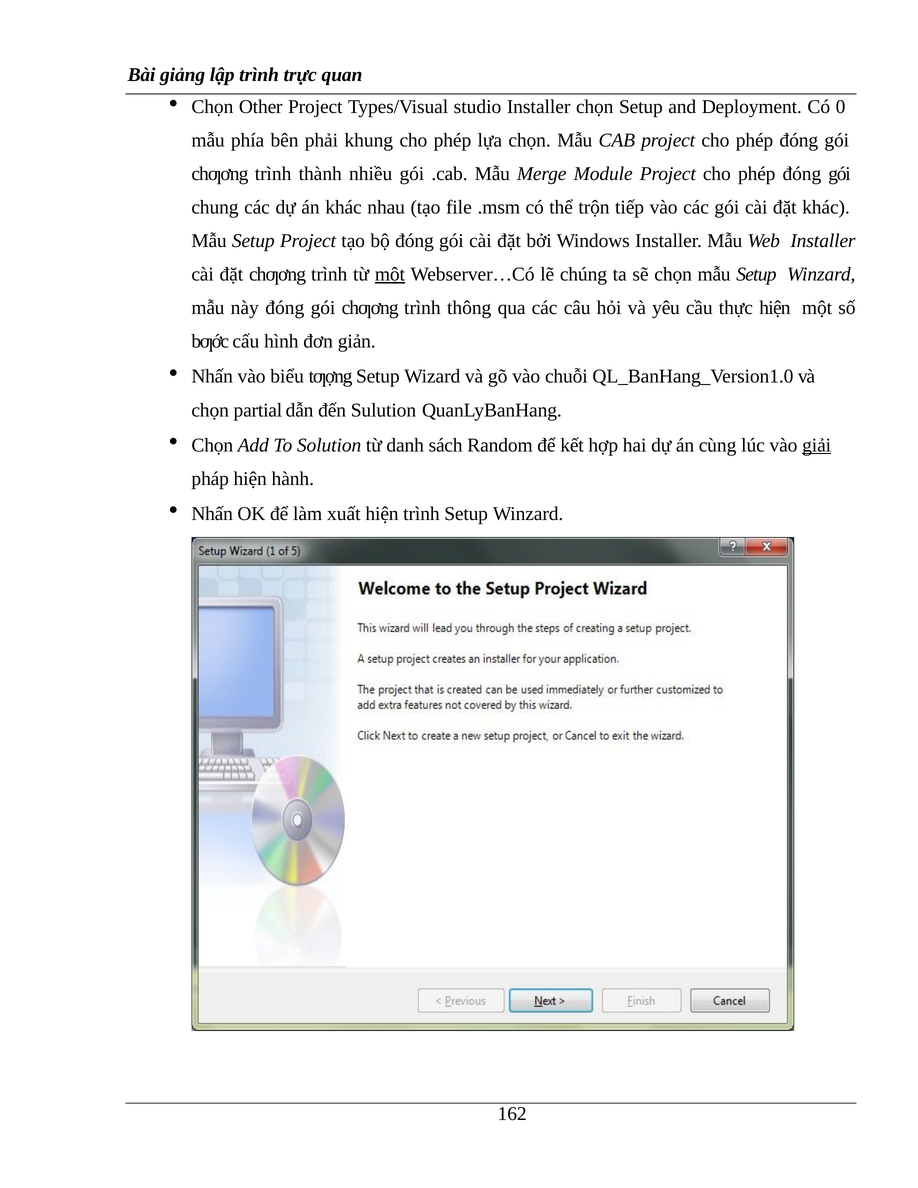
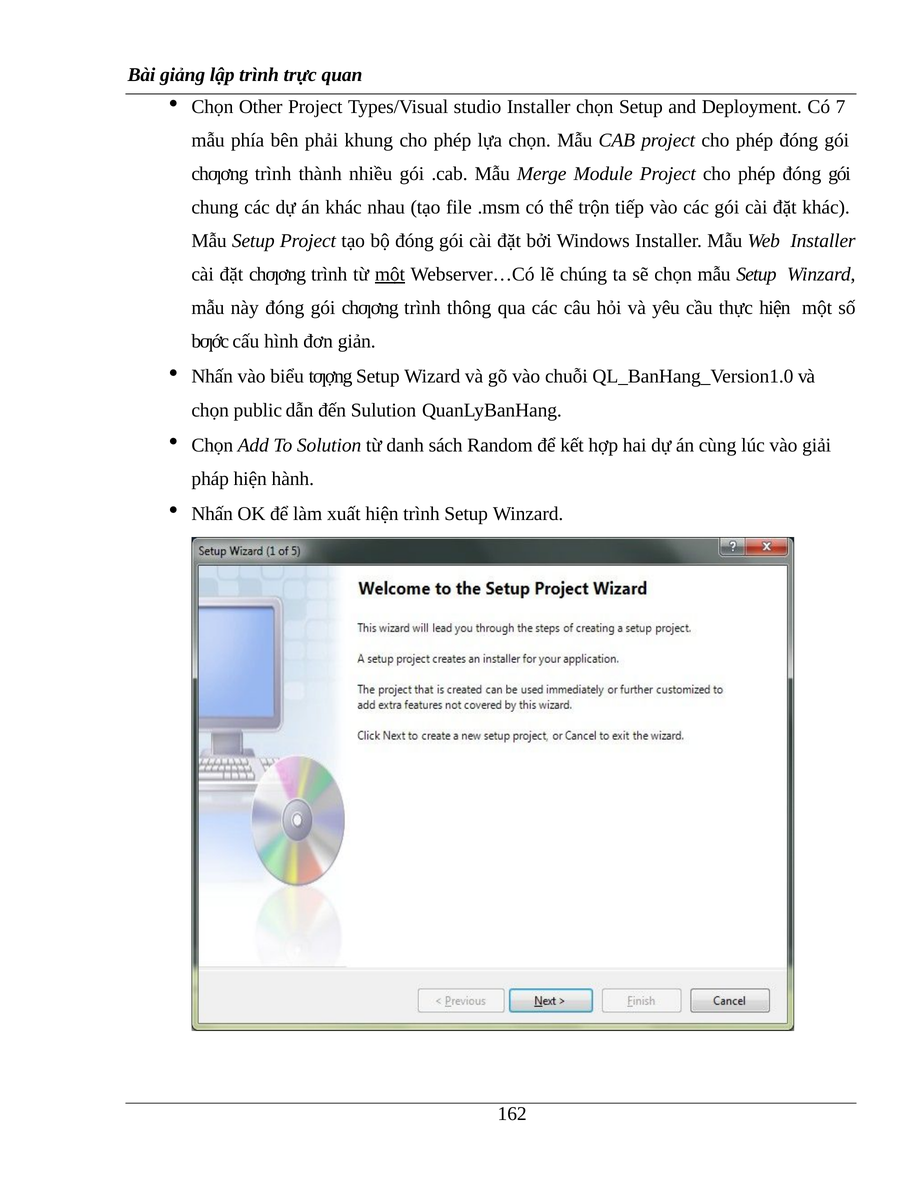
0: 0 -> 7 (841, 107)
partial: partial -> public (258, 410)
giải underline: present -> none (817, 445)
